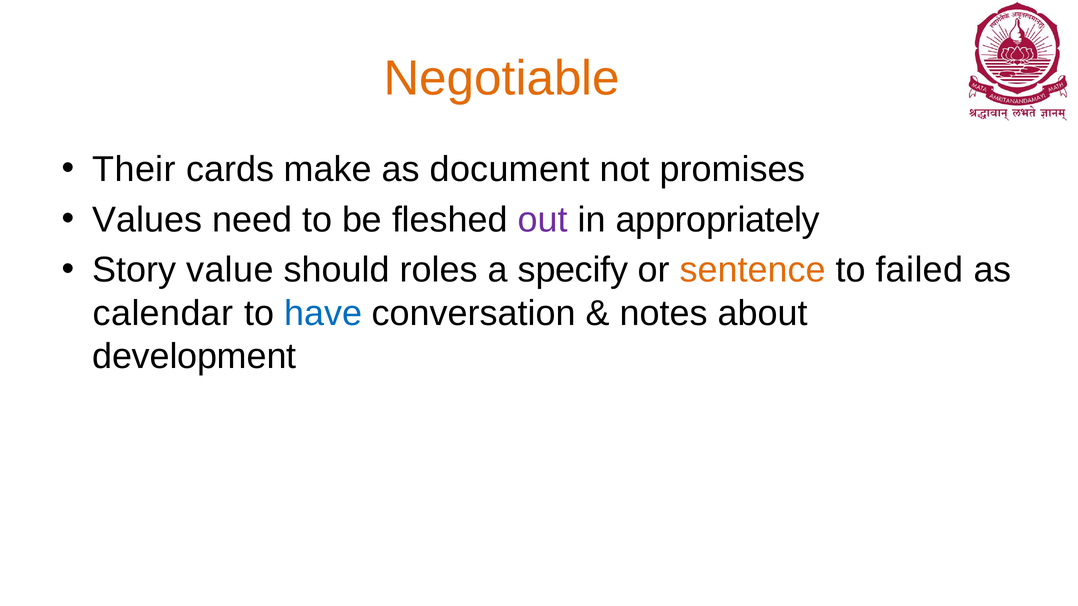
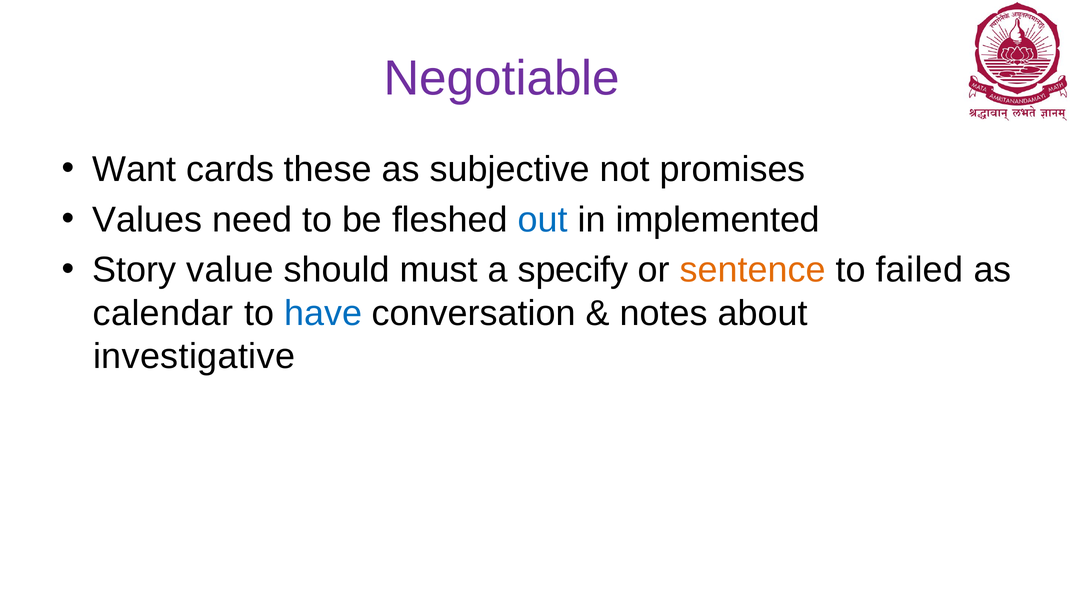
Negotiable colour: orange -> purple (502, 78)
Their: Their -> Want (134, 170)
make: make -> these (328, 170)
document: document -> subjective (510, 170)
out colour: purple -> blue (543, 220)
appropriately: appropriately -> implemented (718, 220)
roles: roles -> must (439, 270)
development: development -> investigative (194, 357)
